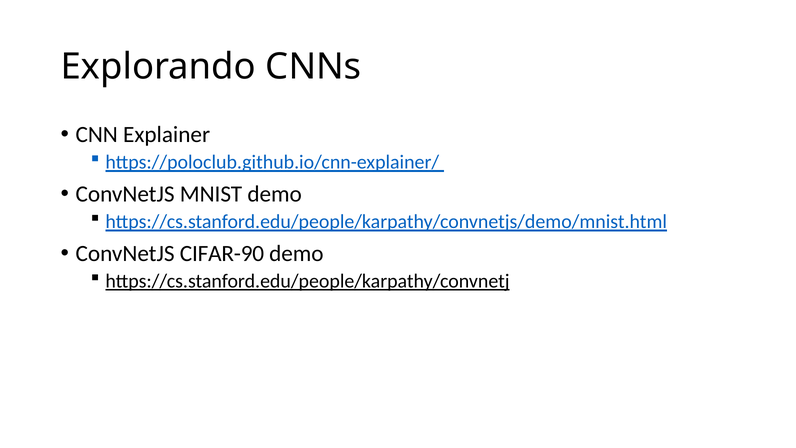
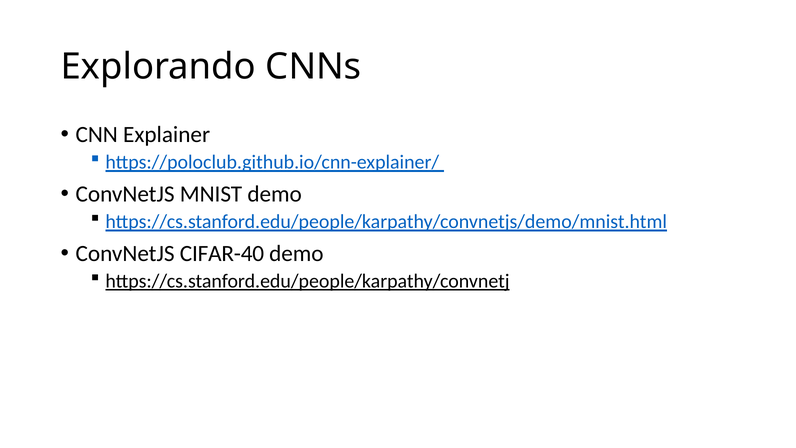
CIFAR-90: CIFAR-90 -> CIFAR-40 (222, 253)
